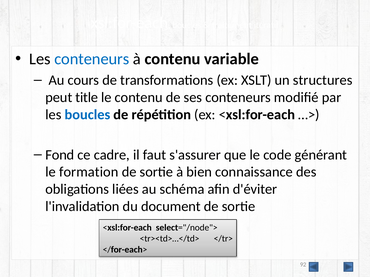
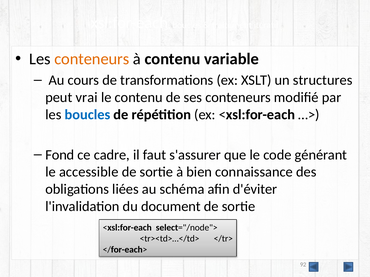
conteneurs colour: blue -> orange (92, 59)
title: title -> vrai (87, 98)
formation: formation -> accessible (89, 172)
